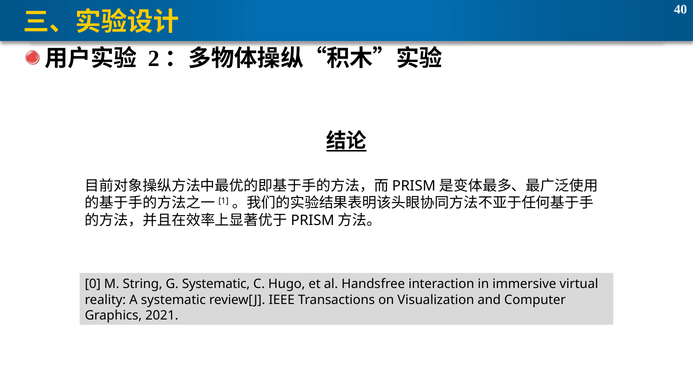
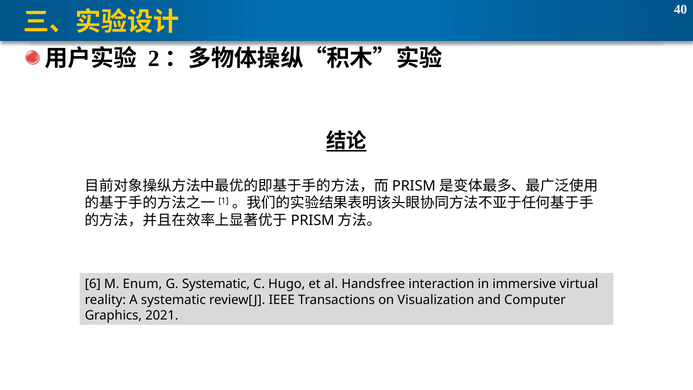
0: 0 -> 6 (93, 284)
String: String -> Enum (142, 284)
